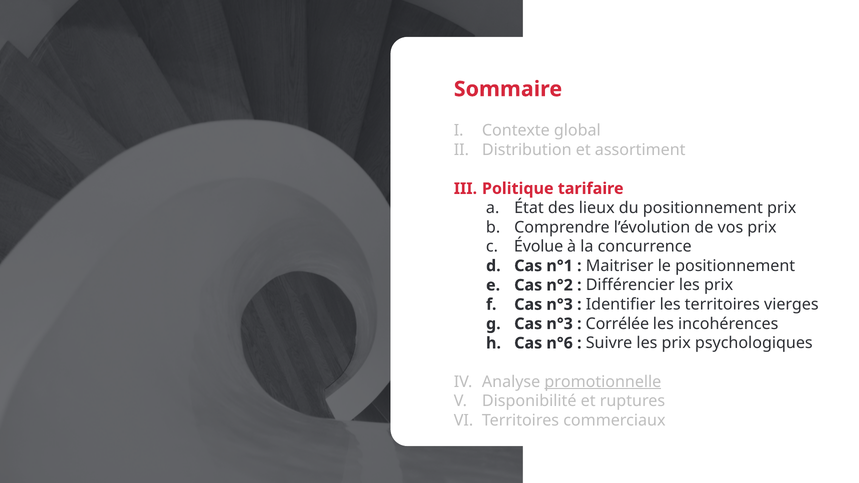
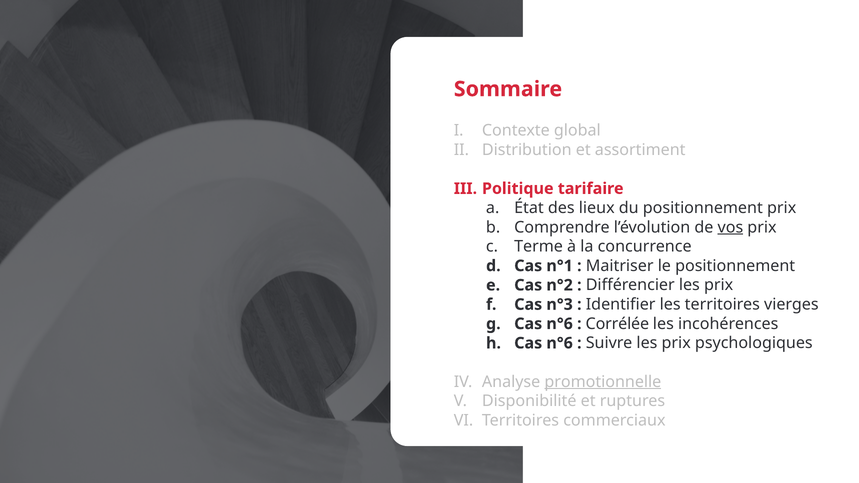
vos underline: none -> present (730, 227)
Évolue: Évolue -> Terme (539, 247)
n°3: n°3 -> n°6 (560, 324)
